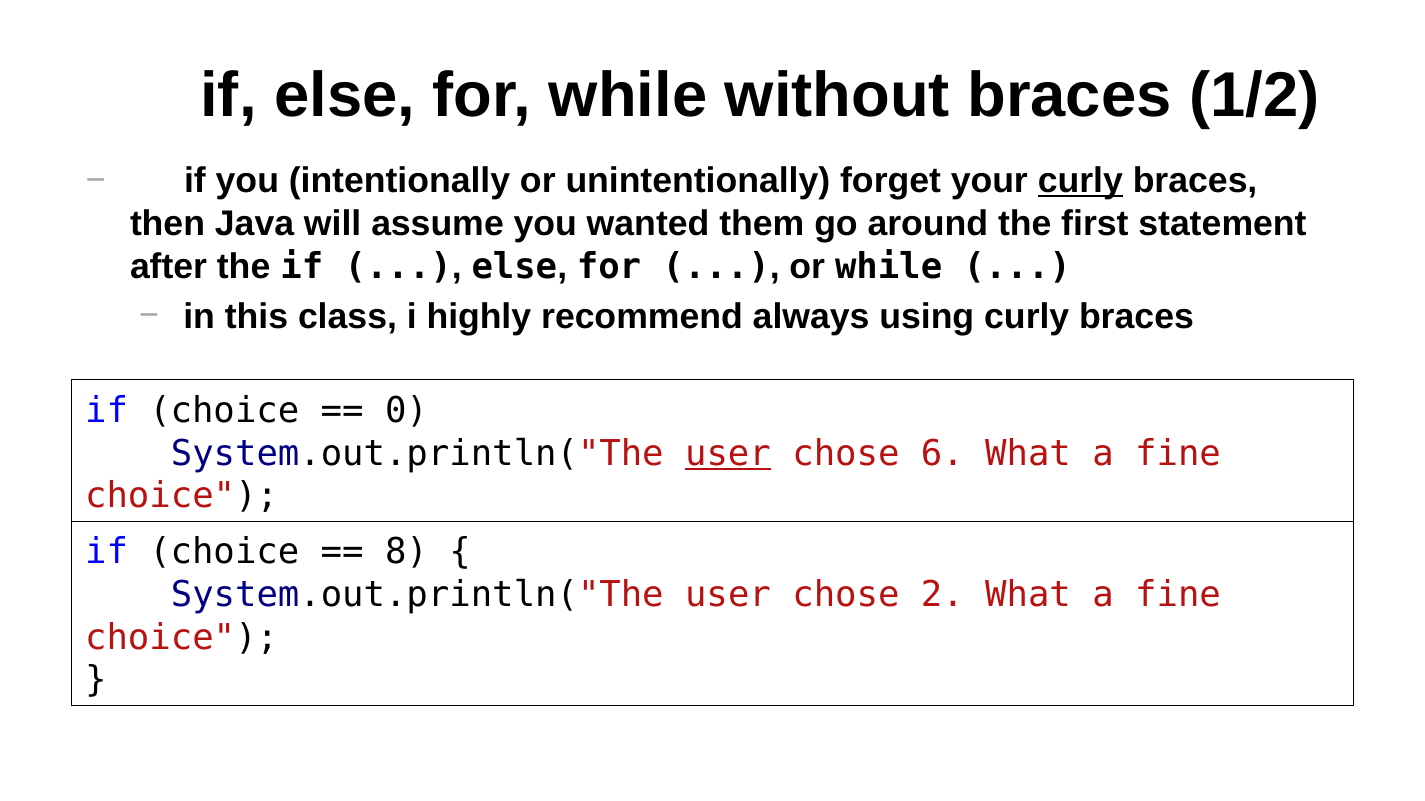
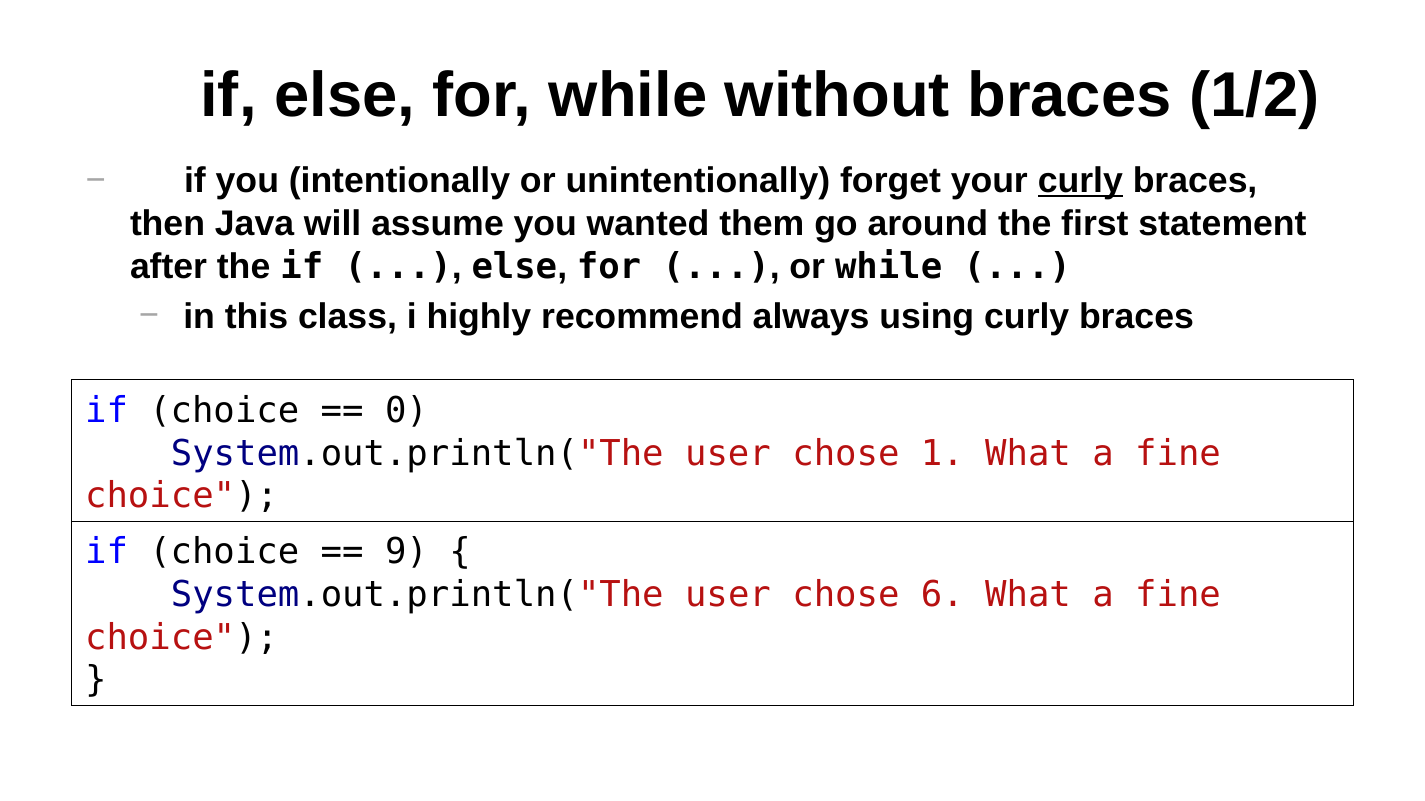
user underline: present -> none (728, 454)
6: 6 -> 1 (942, 454)
8: 8 -> 9 (407, 552)
2: 2 -> 6 (942, 595)
